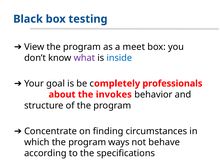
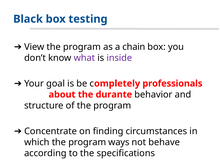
meet: meet -> chain (134, 47)
inside colour: blue -> purple (119, 58)
invokes: invokes -> durante (114, 95)
